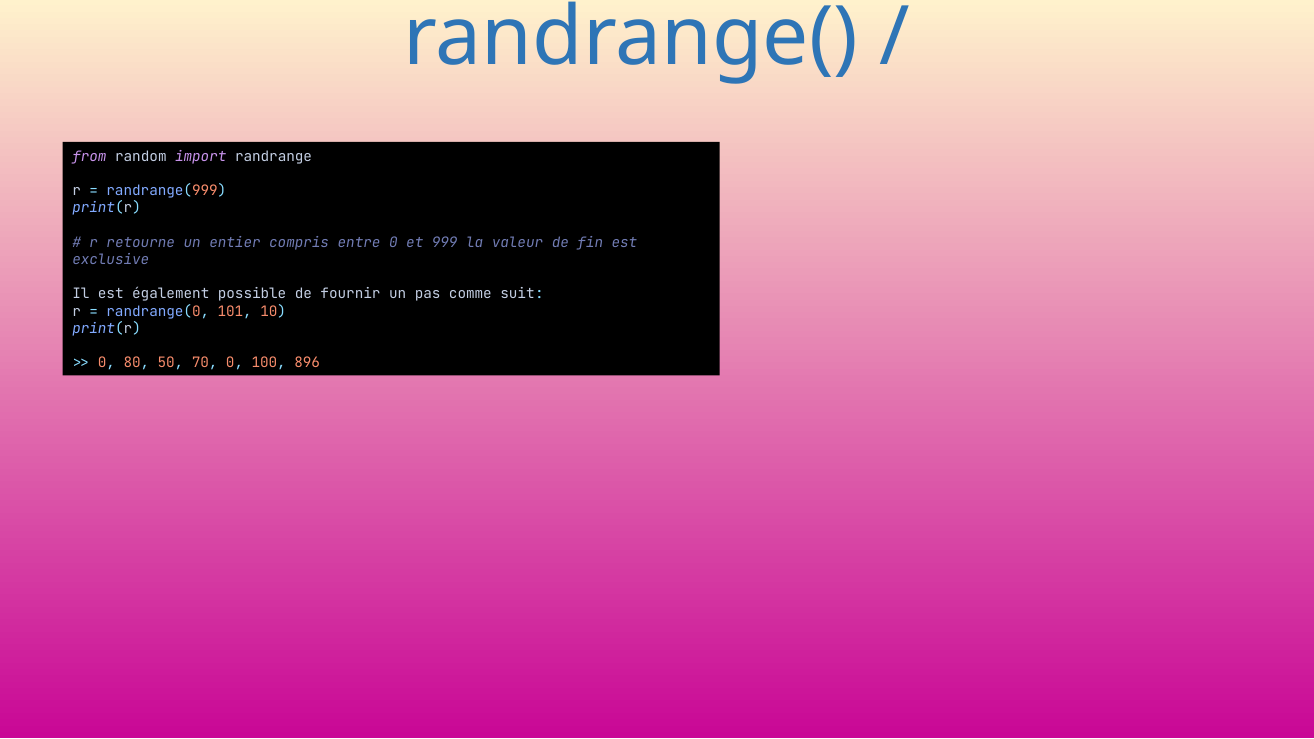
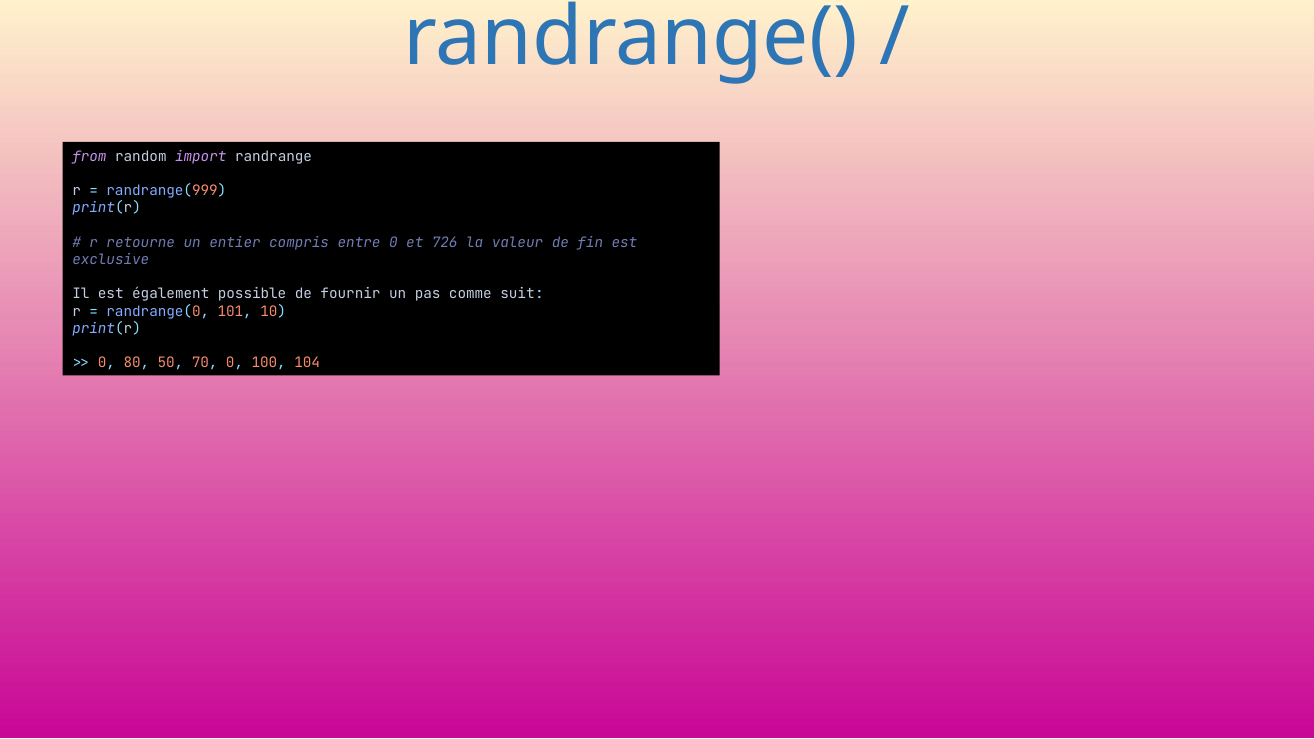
999: 999 -> 726 (445, 243)
896: 896 -> 104 (307, 363)
